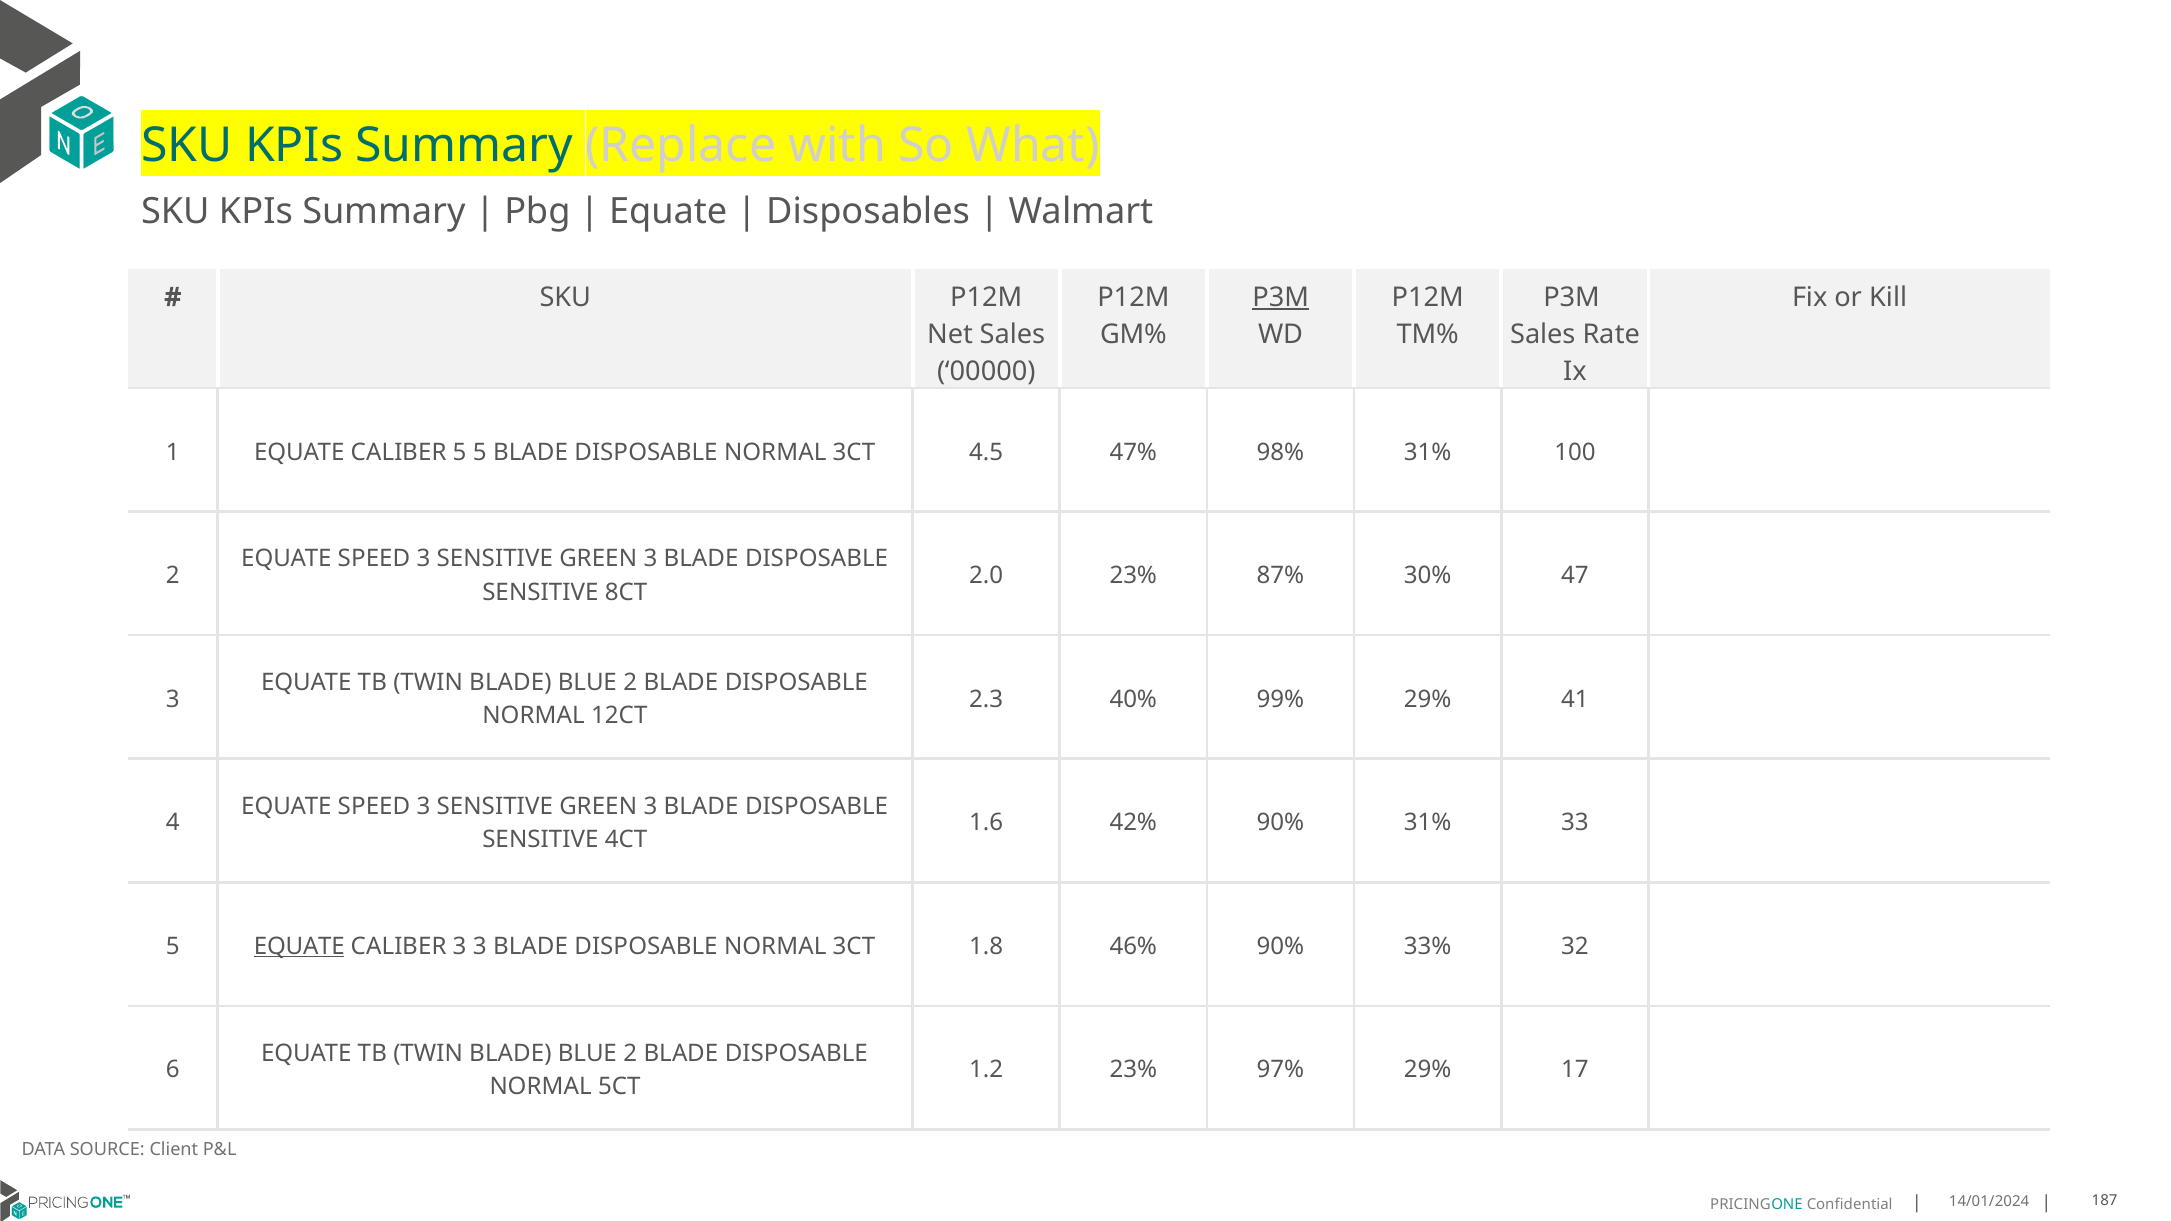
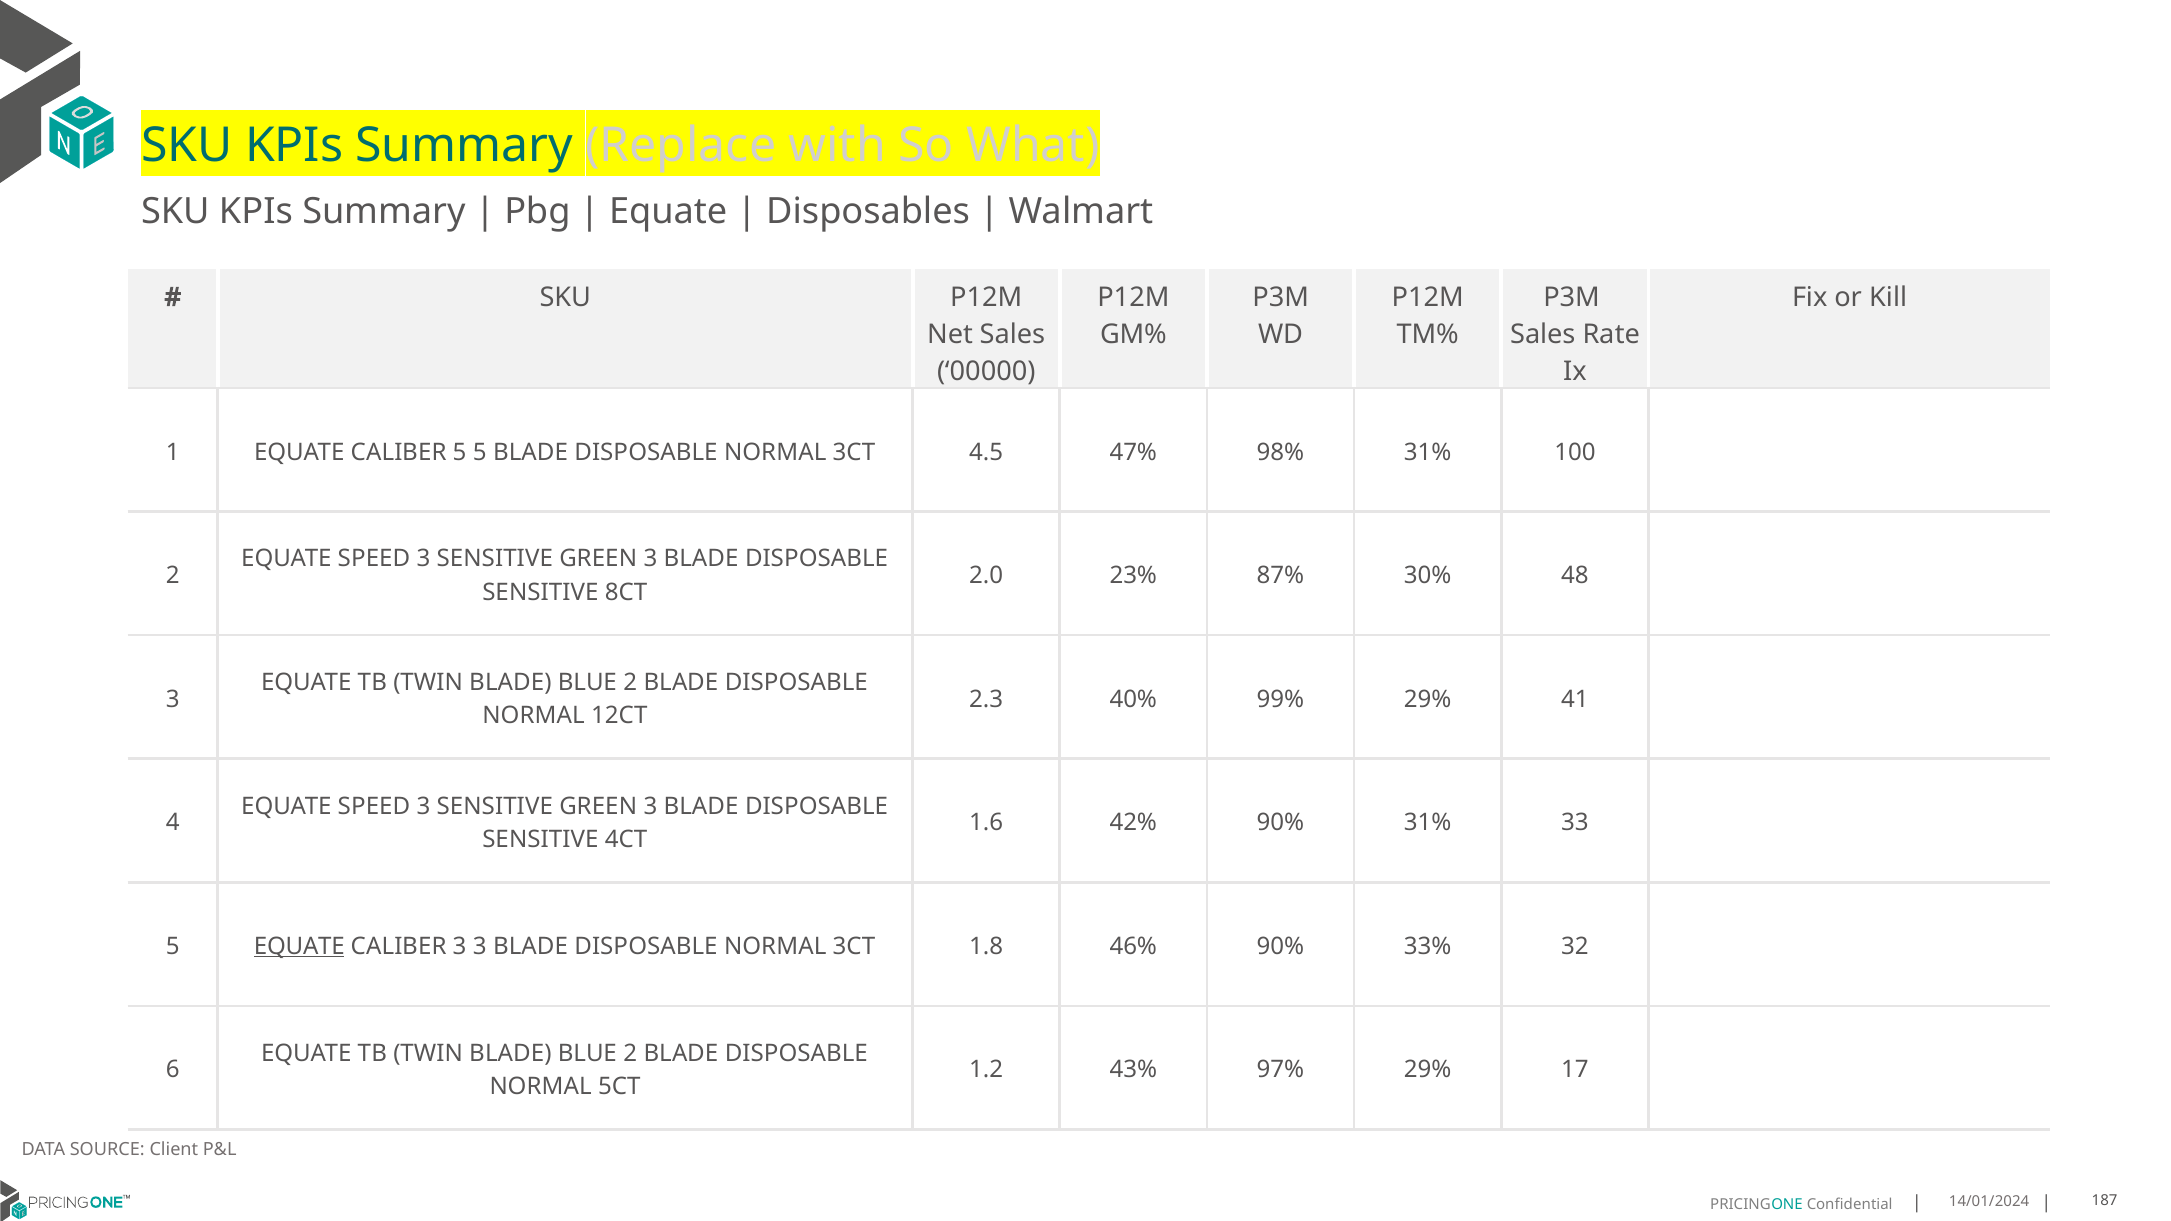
P3M underline: present -> none (1281, 297)
47: 47 -> 48 (1575, 576)
1.2 23%: 23% -> 43% (1133, 1070)
